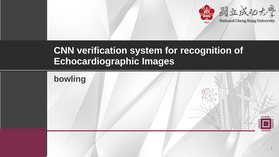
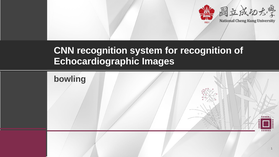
CNN verification: verification -> recognition (102, 51)
